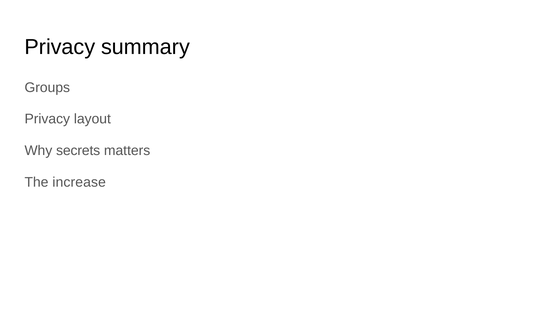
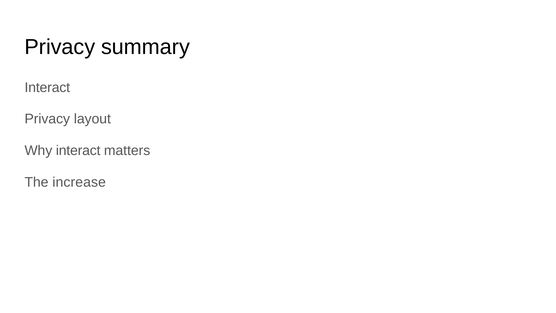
Groups: Groups -> Interact (47, 87)
Why secrets: secrets -> interact (78, 150)
